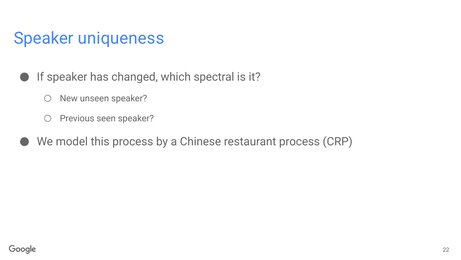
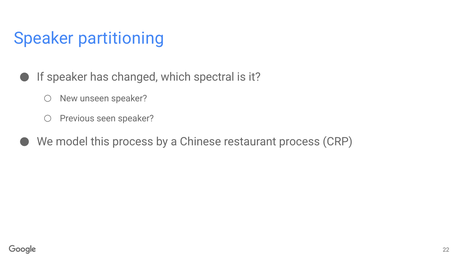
uniqueness: uniqueness -> partitioning (121, 38)
